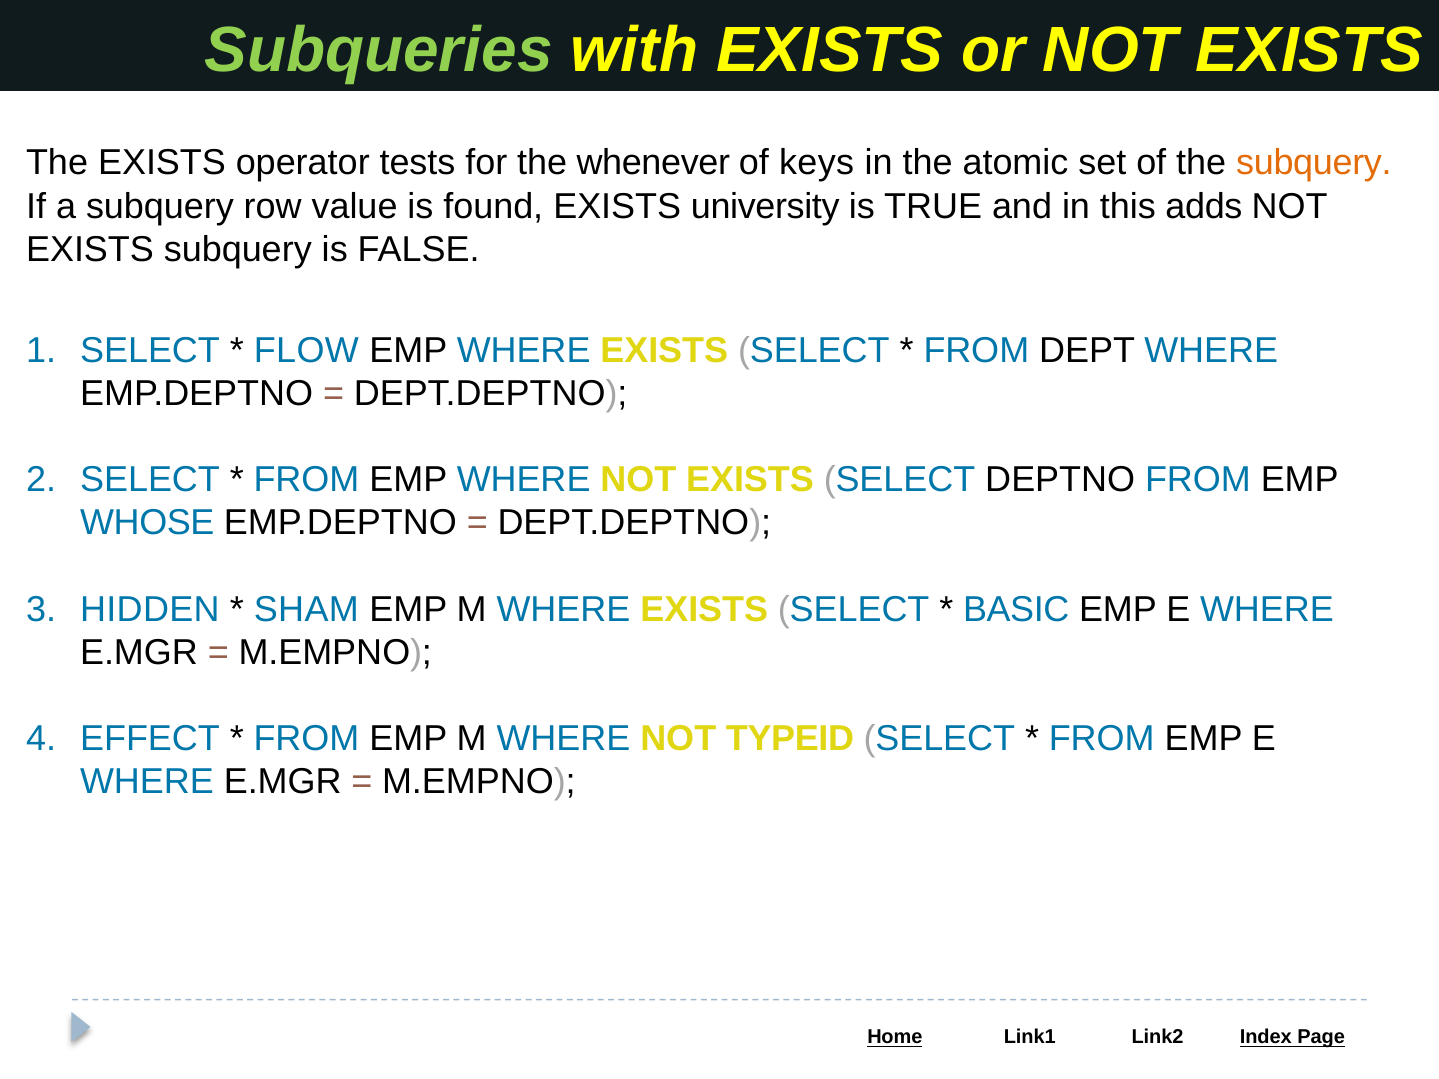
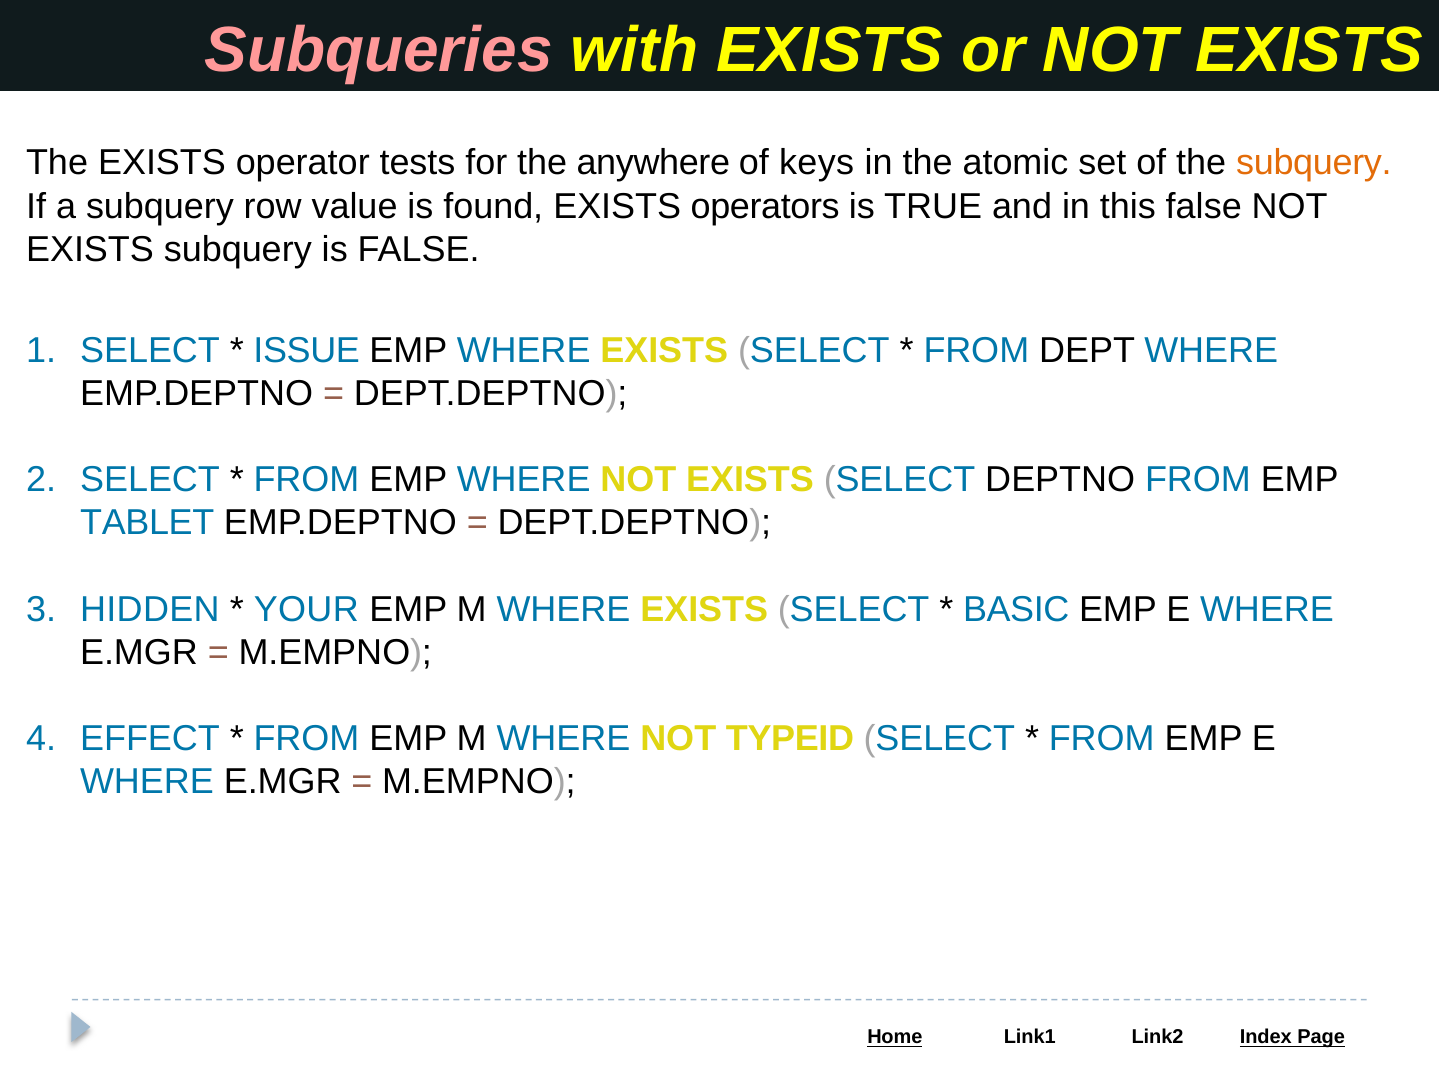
Subqueries colour: light green -> pink (379, 50)
whenever: whenever -> anywhere (653, 163)
university: university -> operators (765, 206)
this adds: adds -> false (1204, 206)
FLOW: FLOW -> ISSUE (307, 350)
WHOSE: WHOSE -> TABLET (147, 523)
SHAM: SHAM -> YOUR (306, 609)
